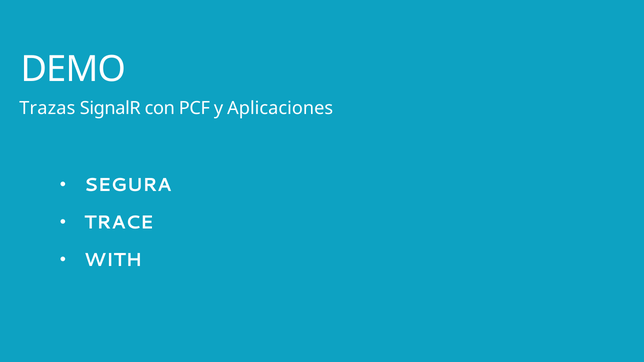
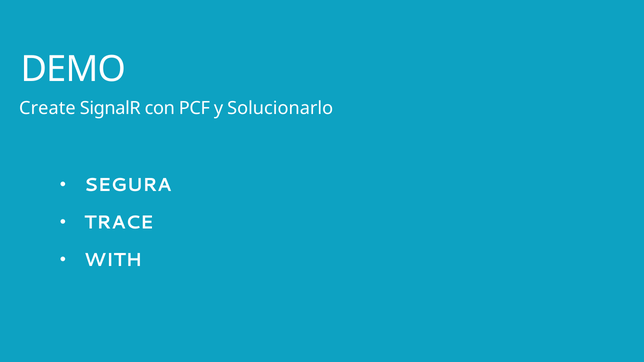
Trazas: Trazas -> Create (47, 108)
Aplicaciones: Aplicaciones -> Solucionarlo (280, 108)
